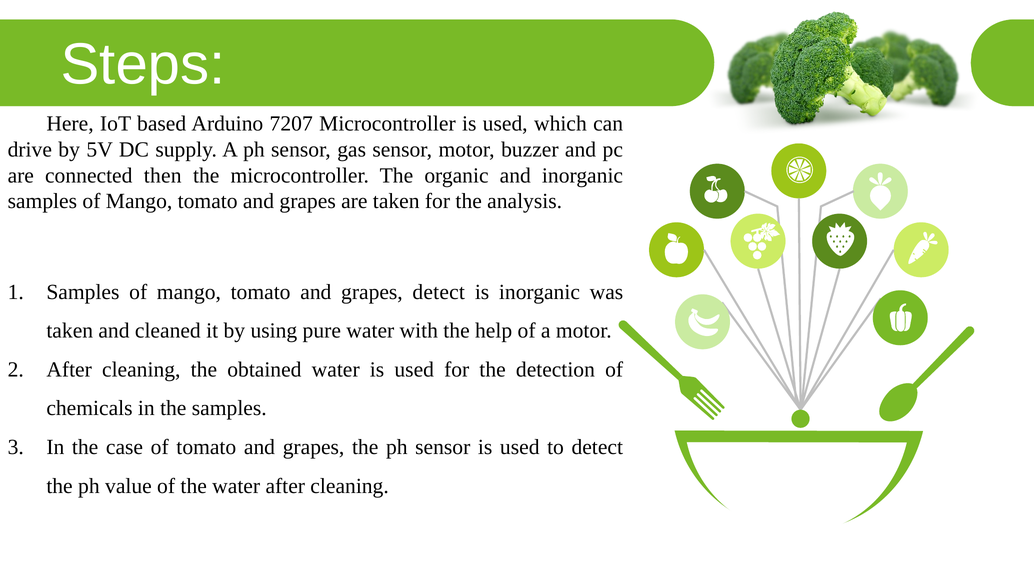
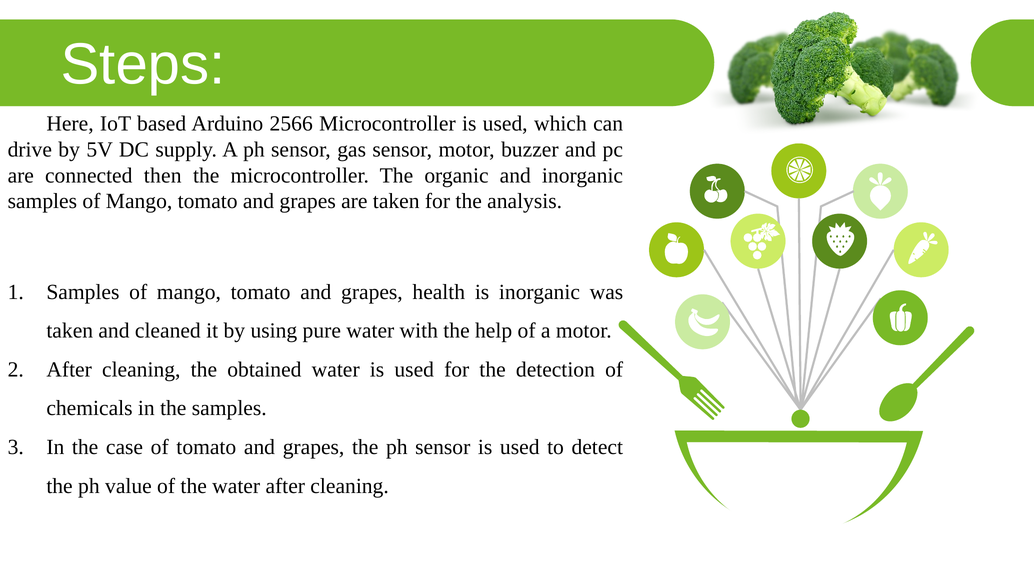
7207: 7207 -> 2566 (291, 124)
grapes detect: detect -> health (439, 292)
